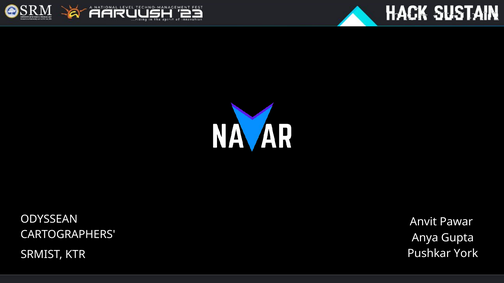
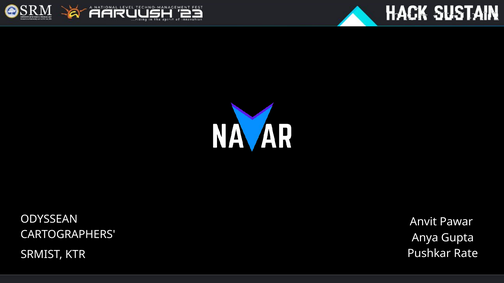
York: York -> Rate (466, 254)
